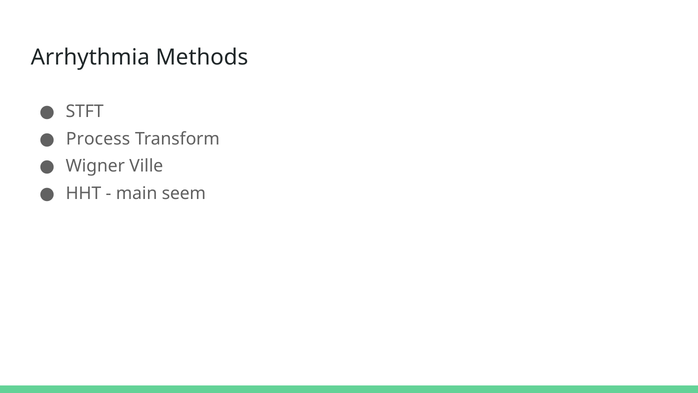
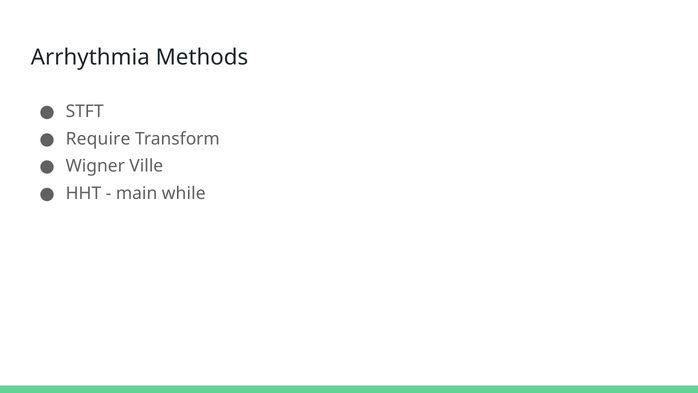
Process: Process -> Require (98, 139)
seem: seem -> while (184, 193)
